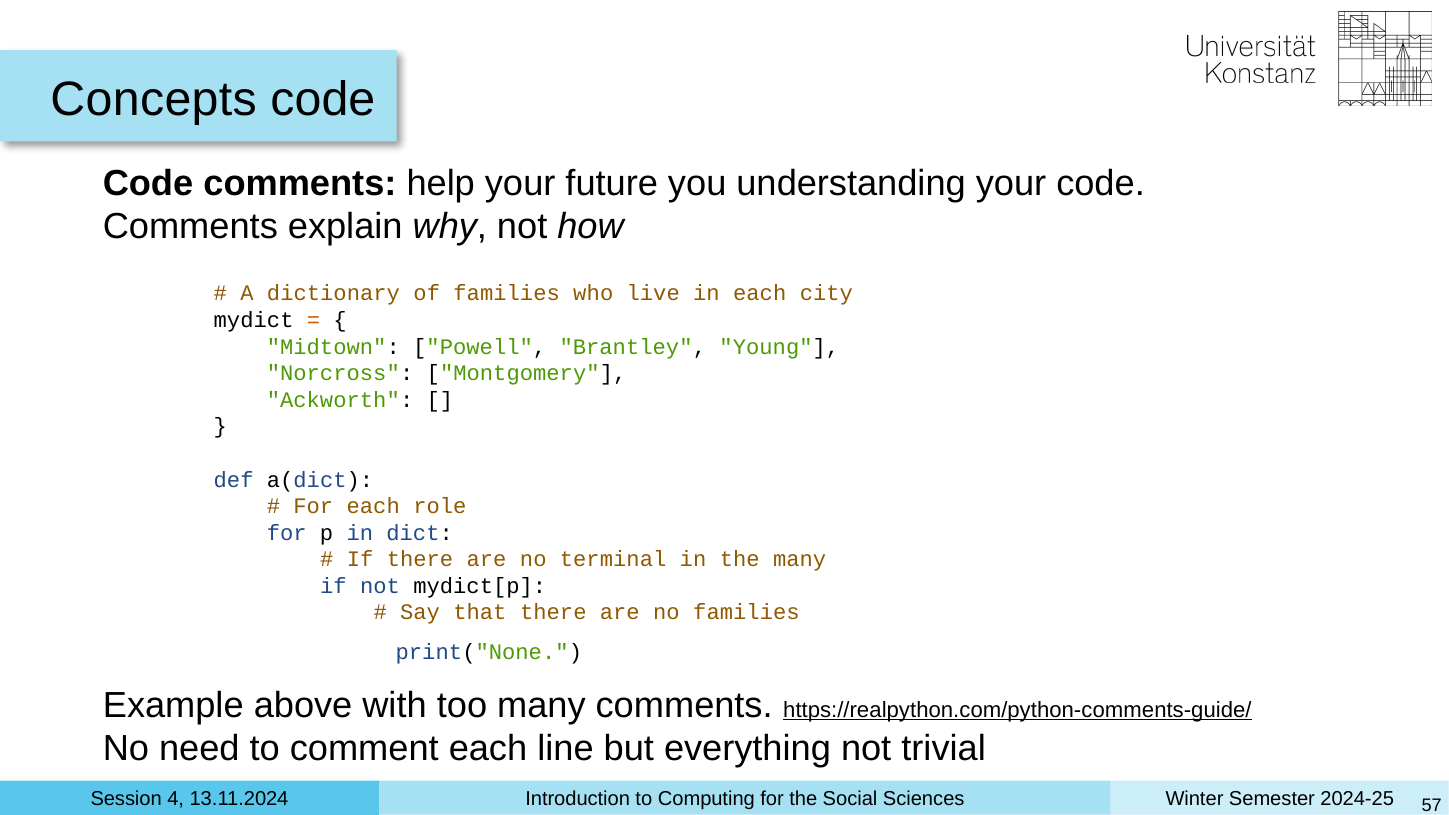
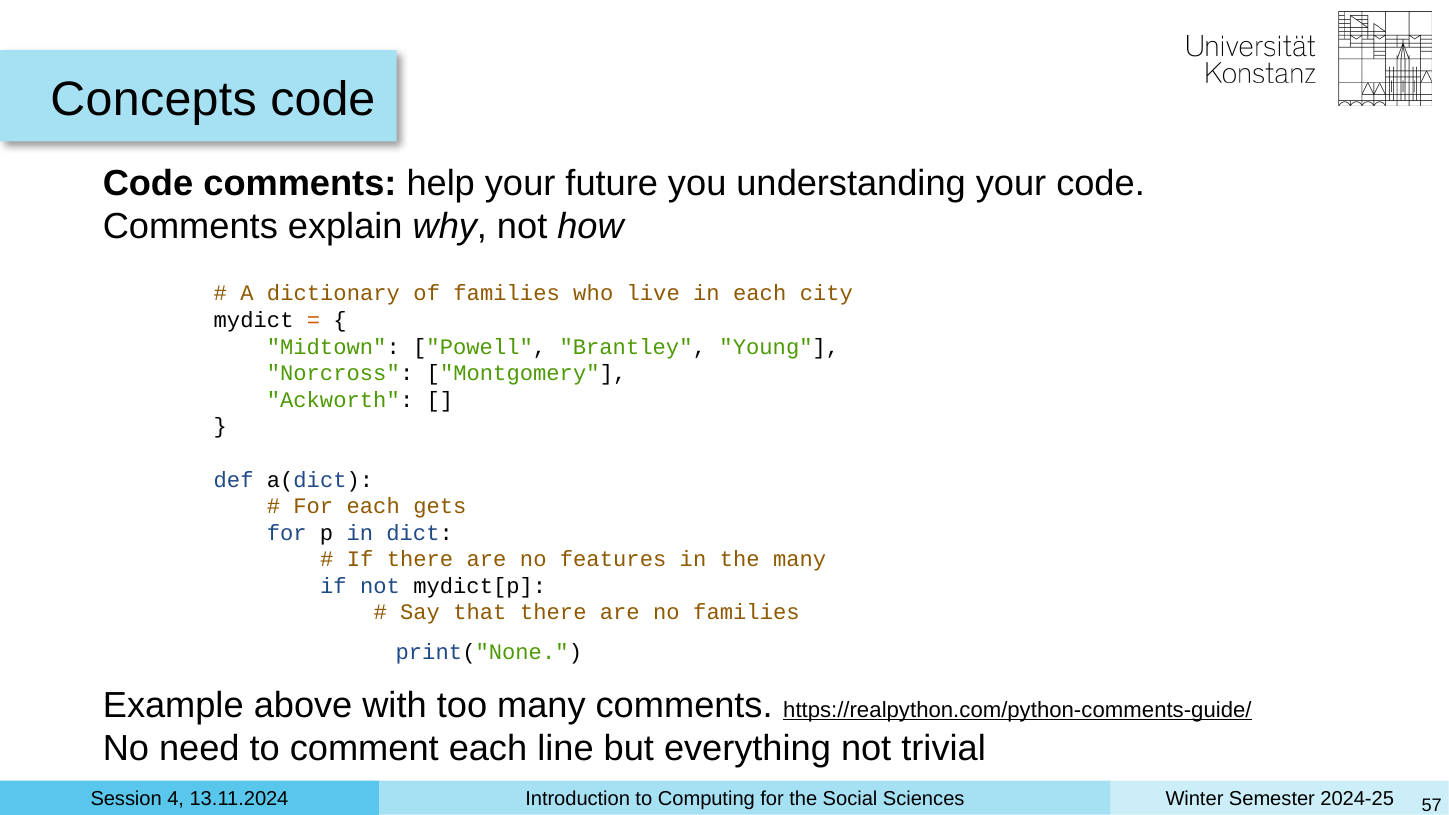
role: role -> gets (440, 506)
terminal: terminal -> features (613, 560)
